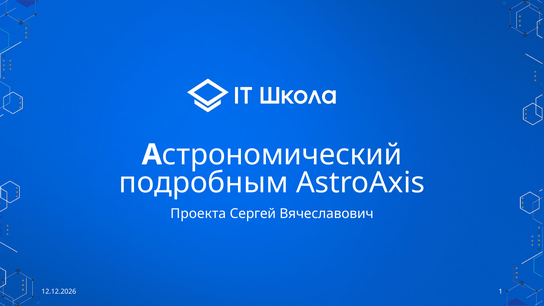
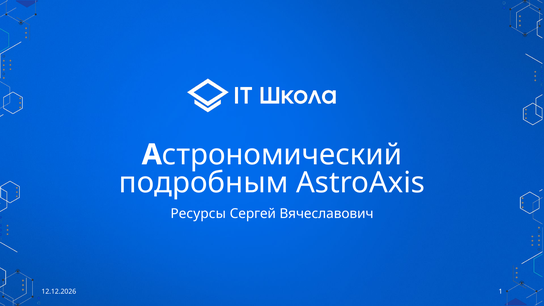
Проекта: Проекта -> Ресурсы (198, 214)
